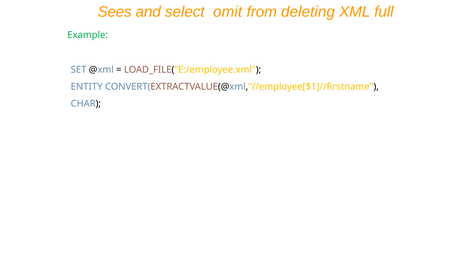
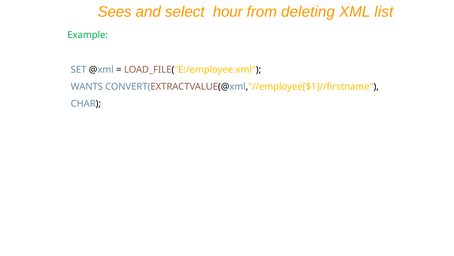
omit: omit -> hour (228, 12)
full: full -> list (384, 12)
ENTITY: ENTITY -> WANTS (87, 87)
